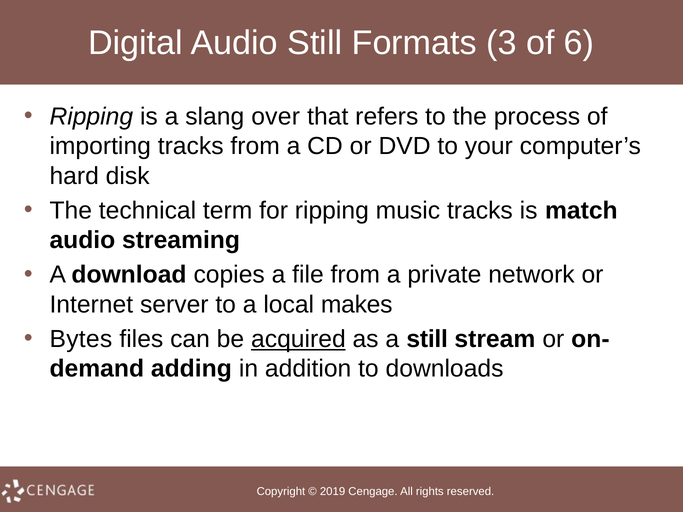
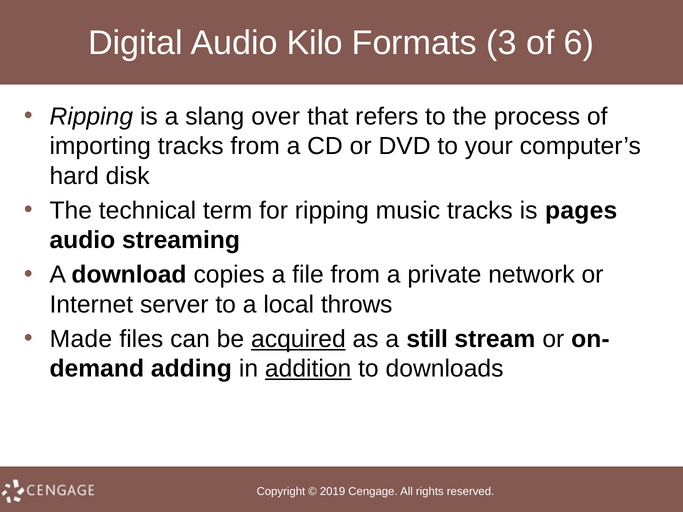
Audio Still: Still -> Kilo (315, 43)
match: match -> pages (581, 211)
makes: makes -> throws (357, 305)
Bytes: Bytes -> Made (81, 339)
addition underline: none -> present (308, 369)
